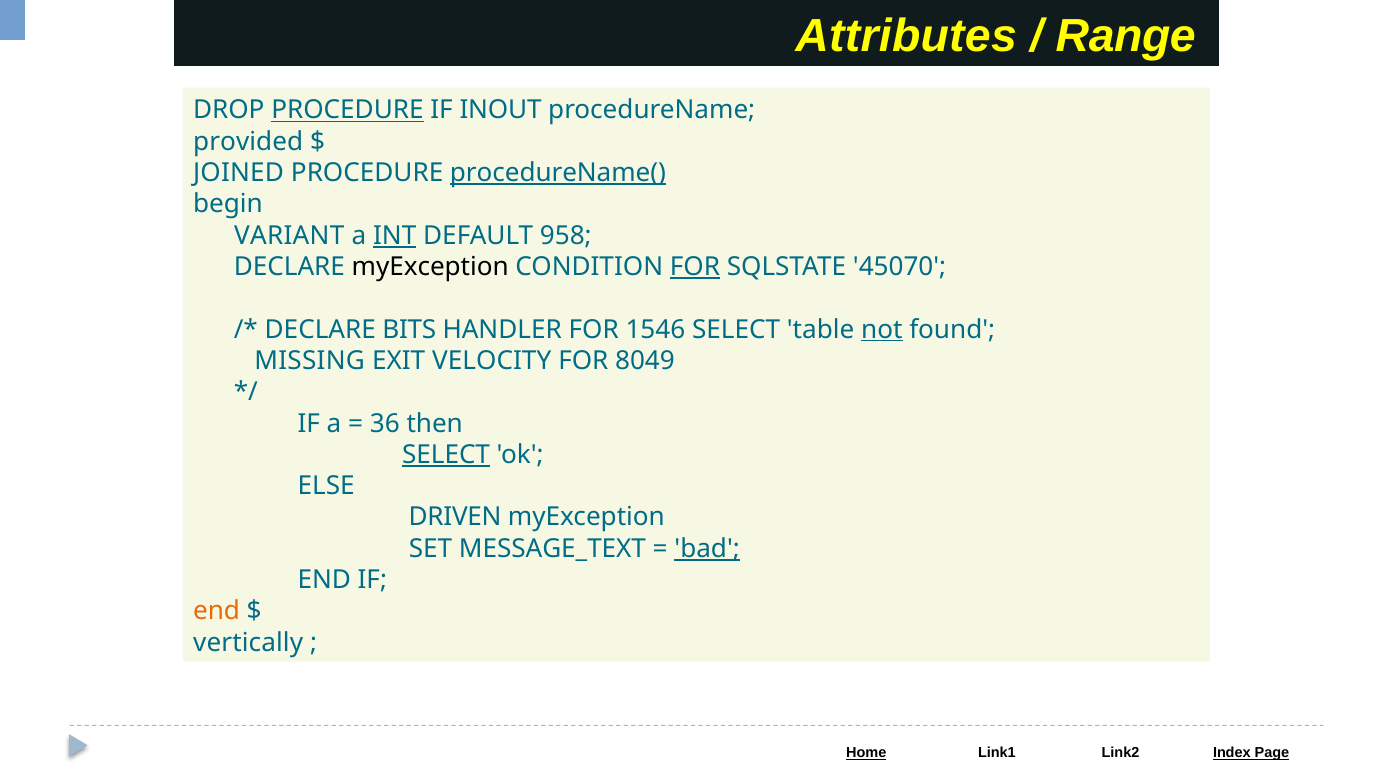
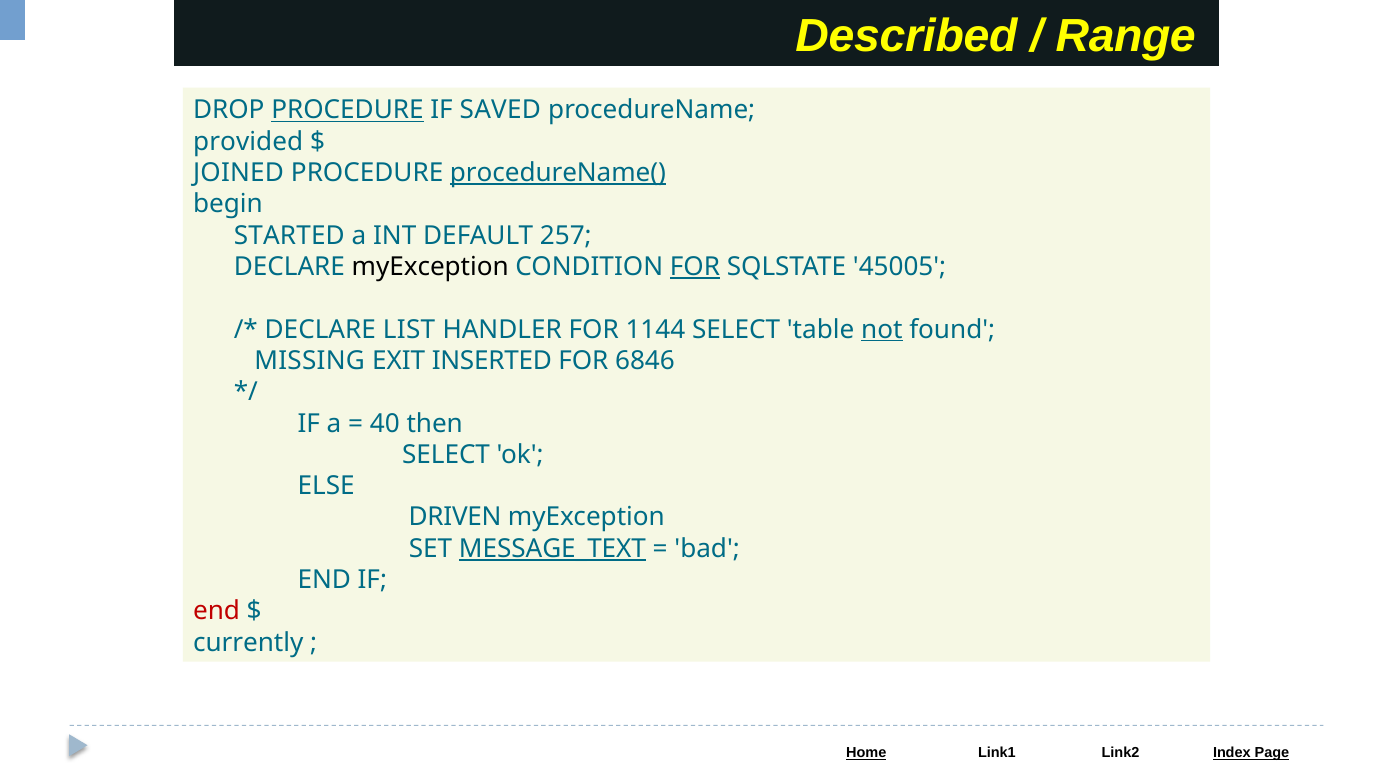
Attributes: Attributes -> Described (906, 36)
INOUT: INOUT -> SAVED (500, 110)
VARIANT: VARIANT -> STARTED (289, 236)
INT underline: present -> none (395, 236)
958: 958 -> 257 (566, 236)
45070: 45070 -> 45005 (900, 267)
BITS: BITS -> LIST (409, 330)
1546: 1546 -> 1144 (655, 330)
VELOCITY: VELOCITY -> INSERTED (492, 361)
8049: 8049 -> 6846 (645, 361)
36: 36 -> 40 (385, 424)
SELECT underline: present -> none (446, 455)
MESSAGE_TEXT underline: none -> present (552, 549)
bad underline: present -> none (707, 549)
end colour: orange -> red (217, 612)
vertically: vertically -> currently (248, 643)
